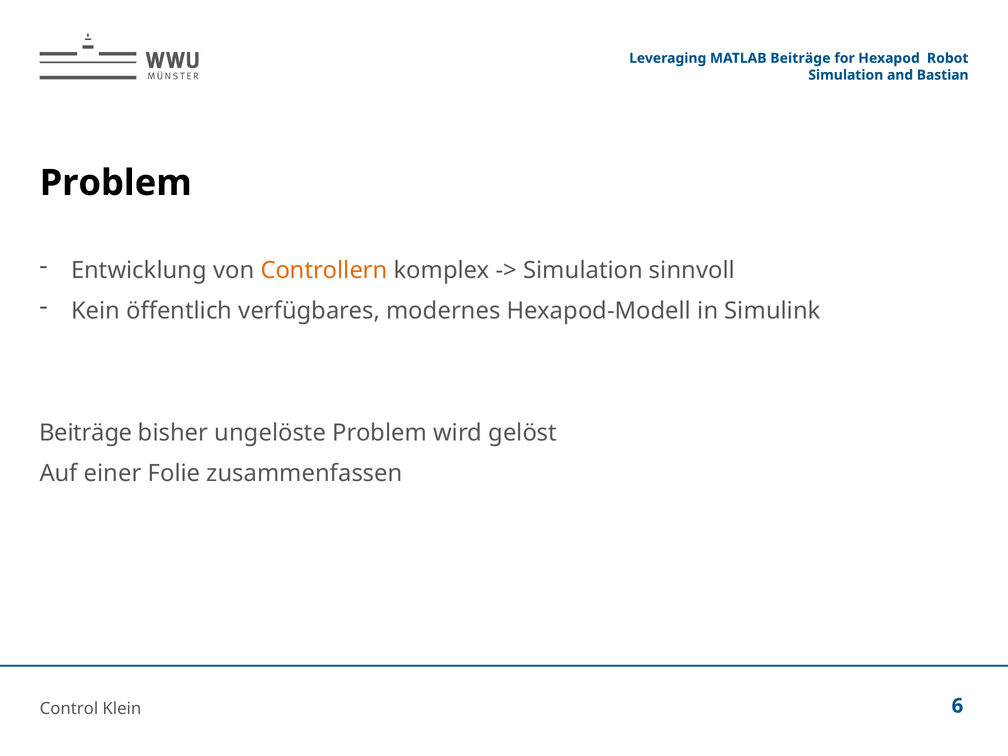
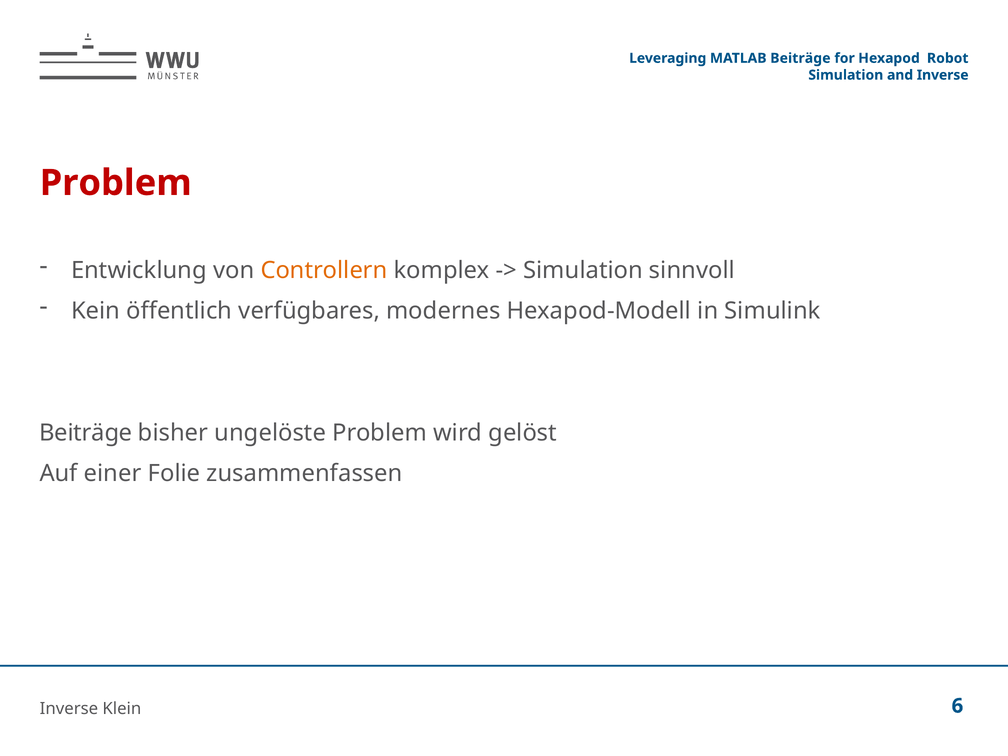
and Bastian: Bastian -> Inverse (943, 75)
Problem colour: black -> red (116, 183)
Control: Control -> Inverse (69, 708)
